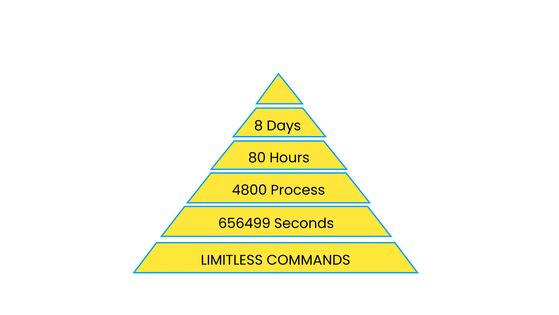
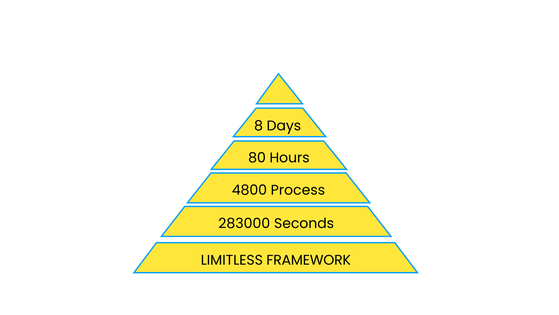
656499: 656499 -> 283000 (244, 223)
COMMANDS: COMMANDS -> FRAMEWORK (309, 260)
